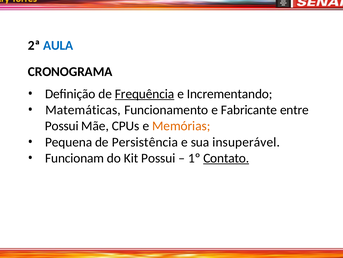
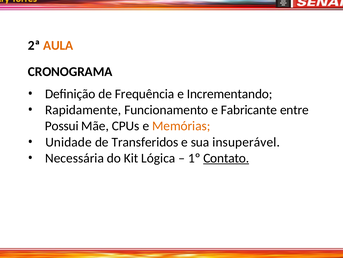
AULA colour: blue -> orange (58, 45)
Frequência underline: present -> none (145, 94)
Matemáticas: Matemáticas -> Rapidamente (83, 110)
Pequena: Pequena -> Unidade (69, 142)
Persistência: Persistência -> Transferidos (145, 142)
Funcionam: Funcionam -> Necessária (75, 158)
Kit Possui: Possui -> Lógica (158, 158)
